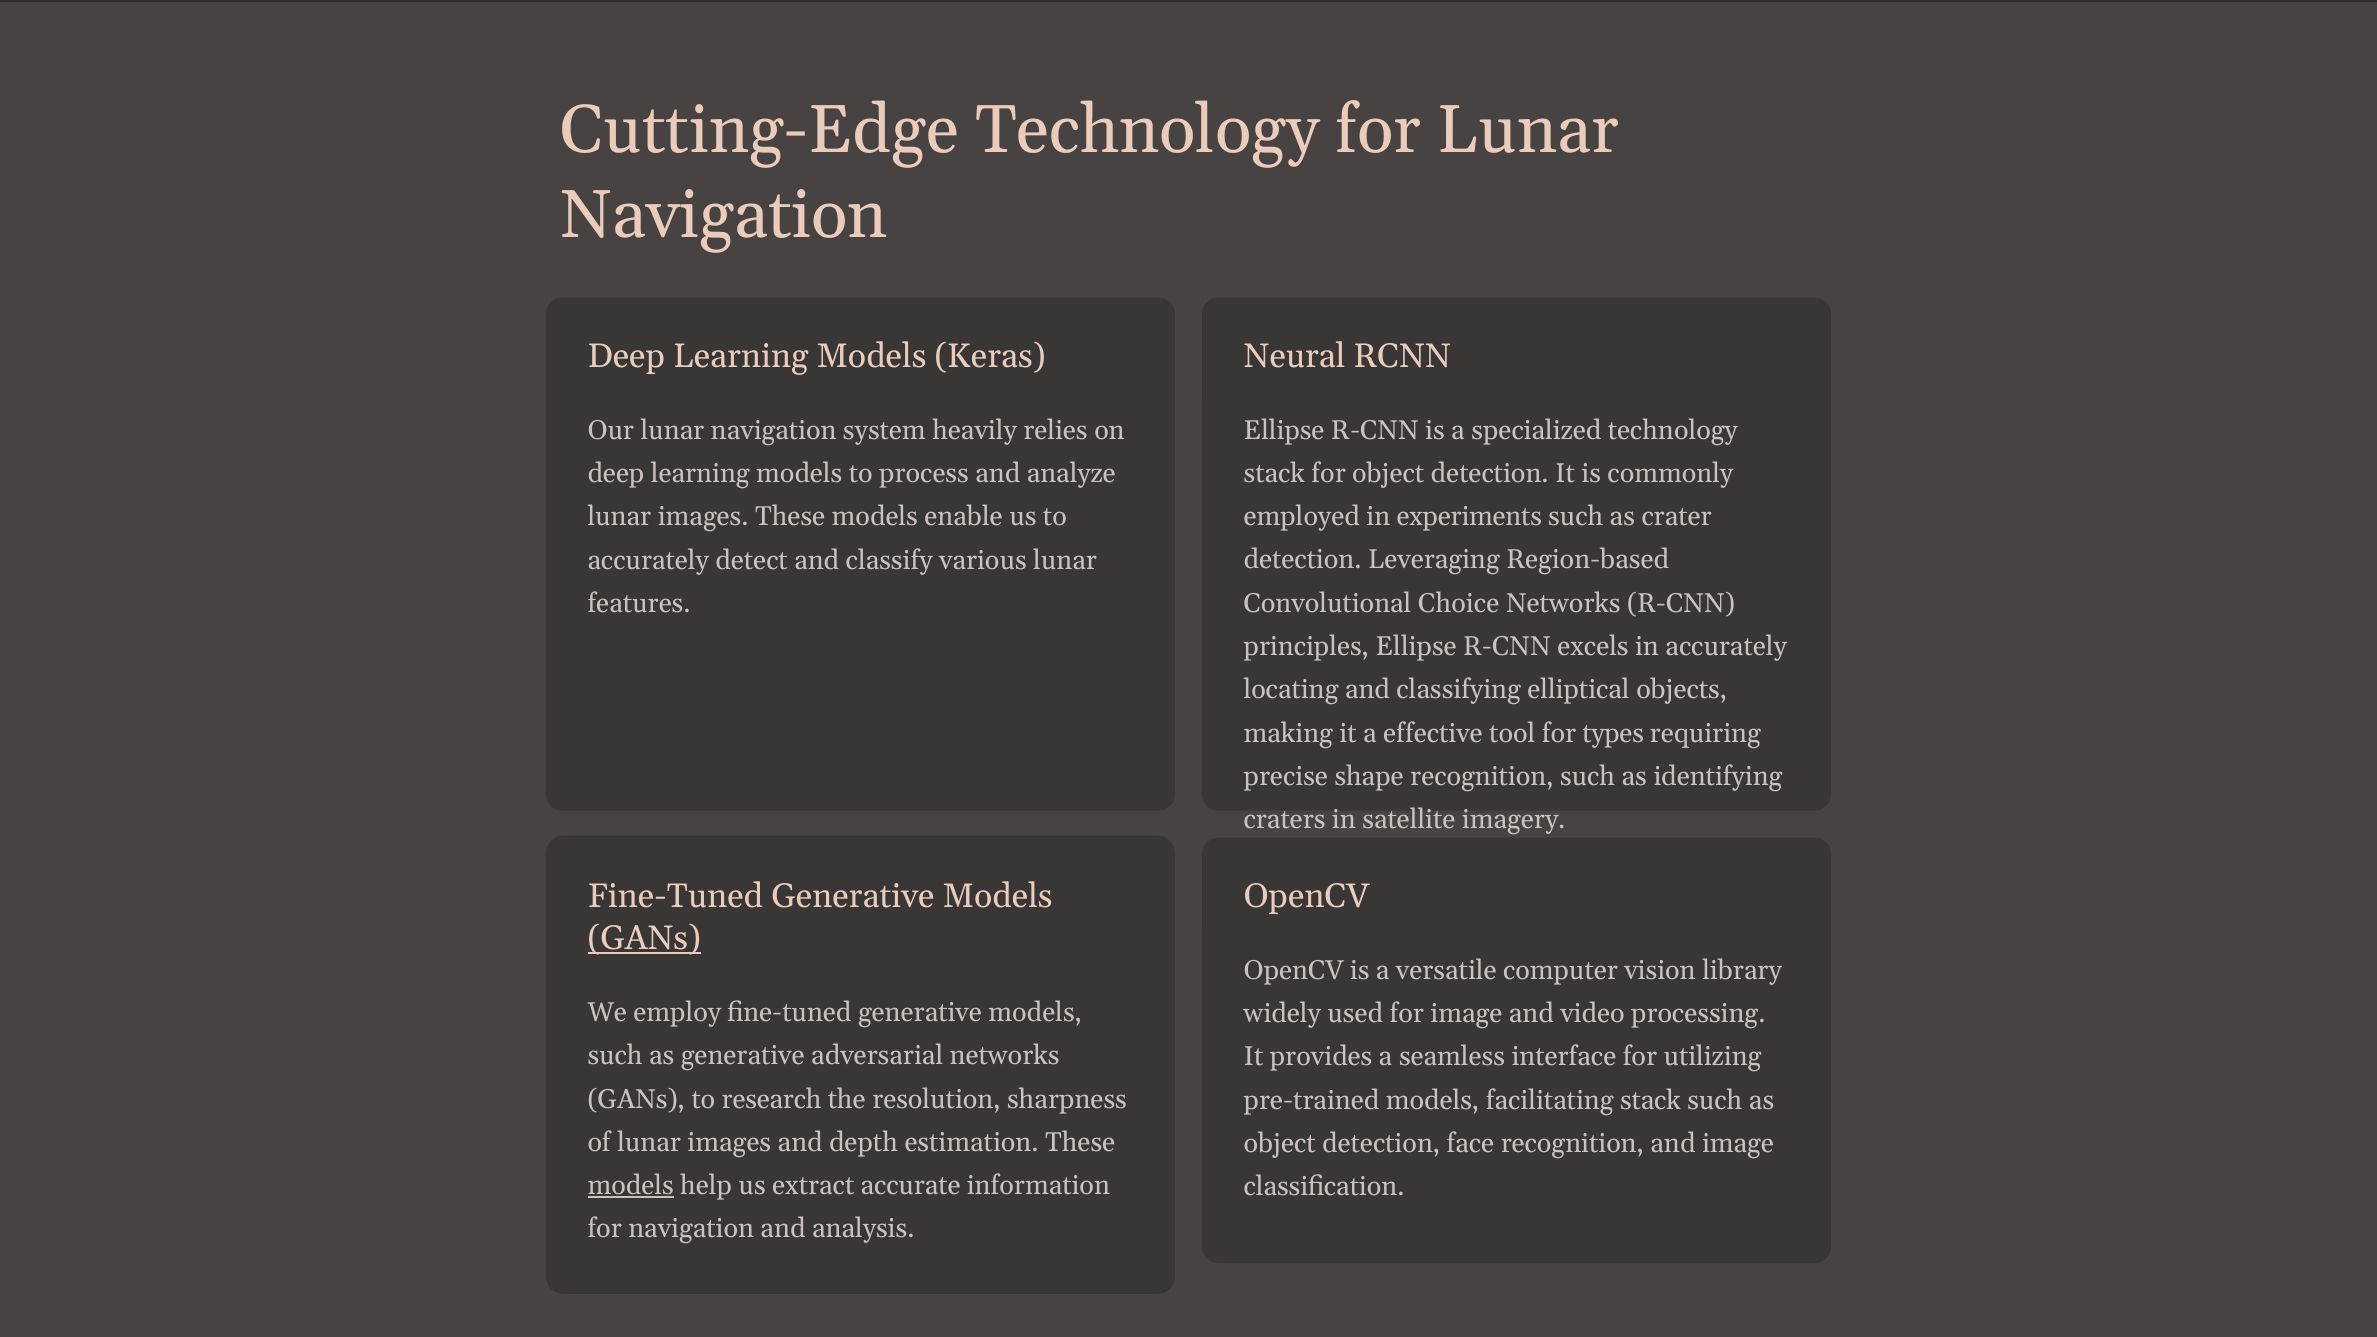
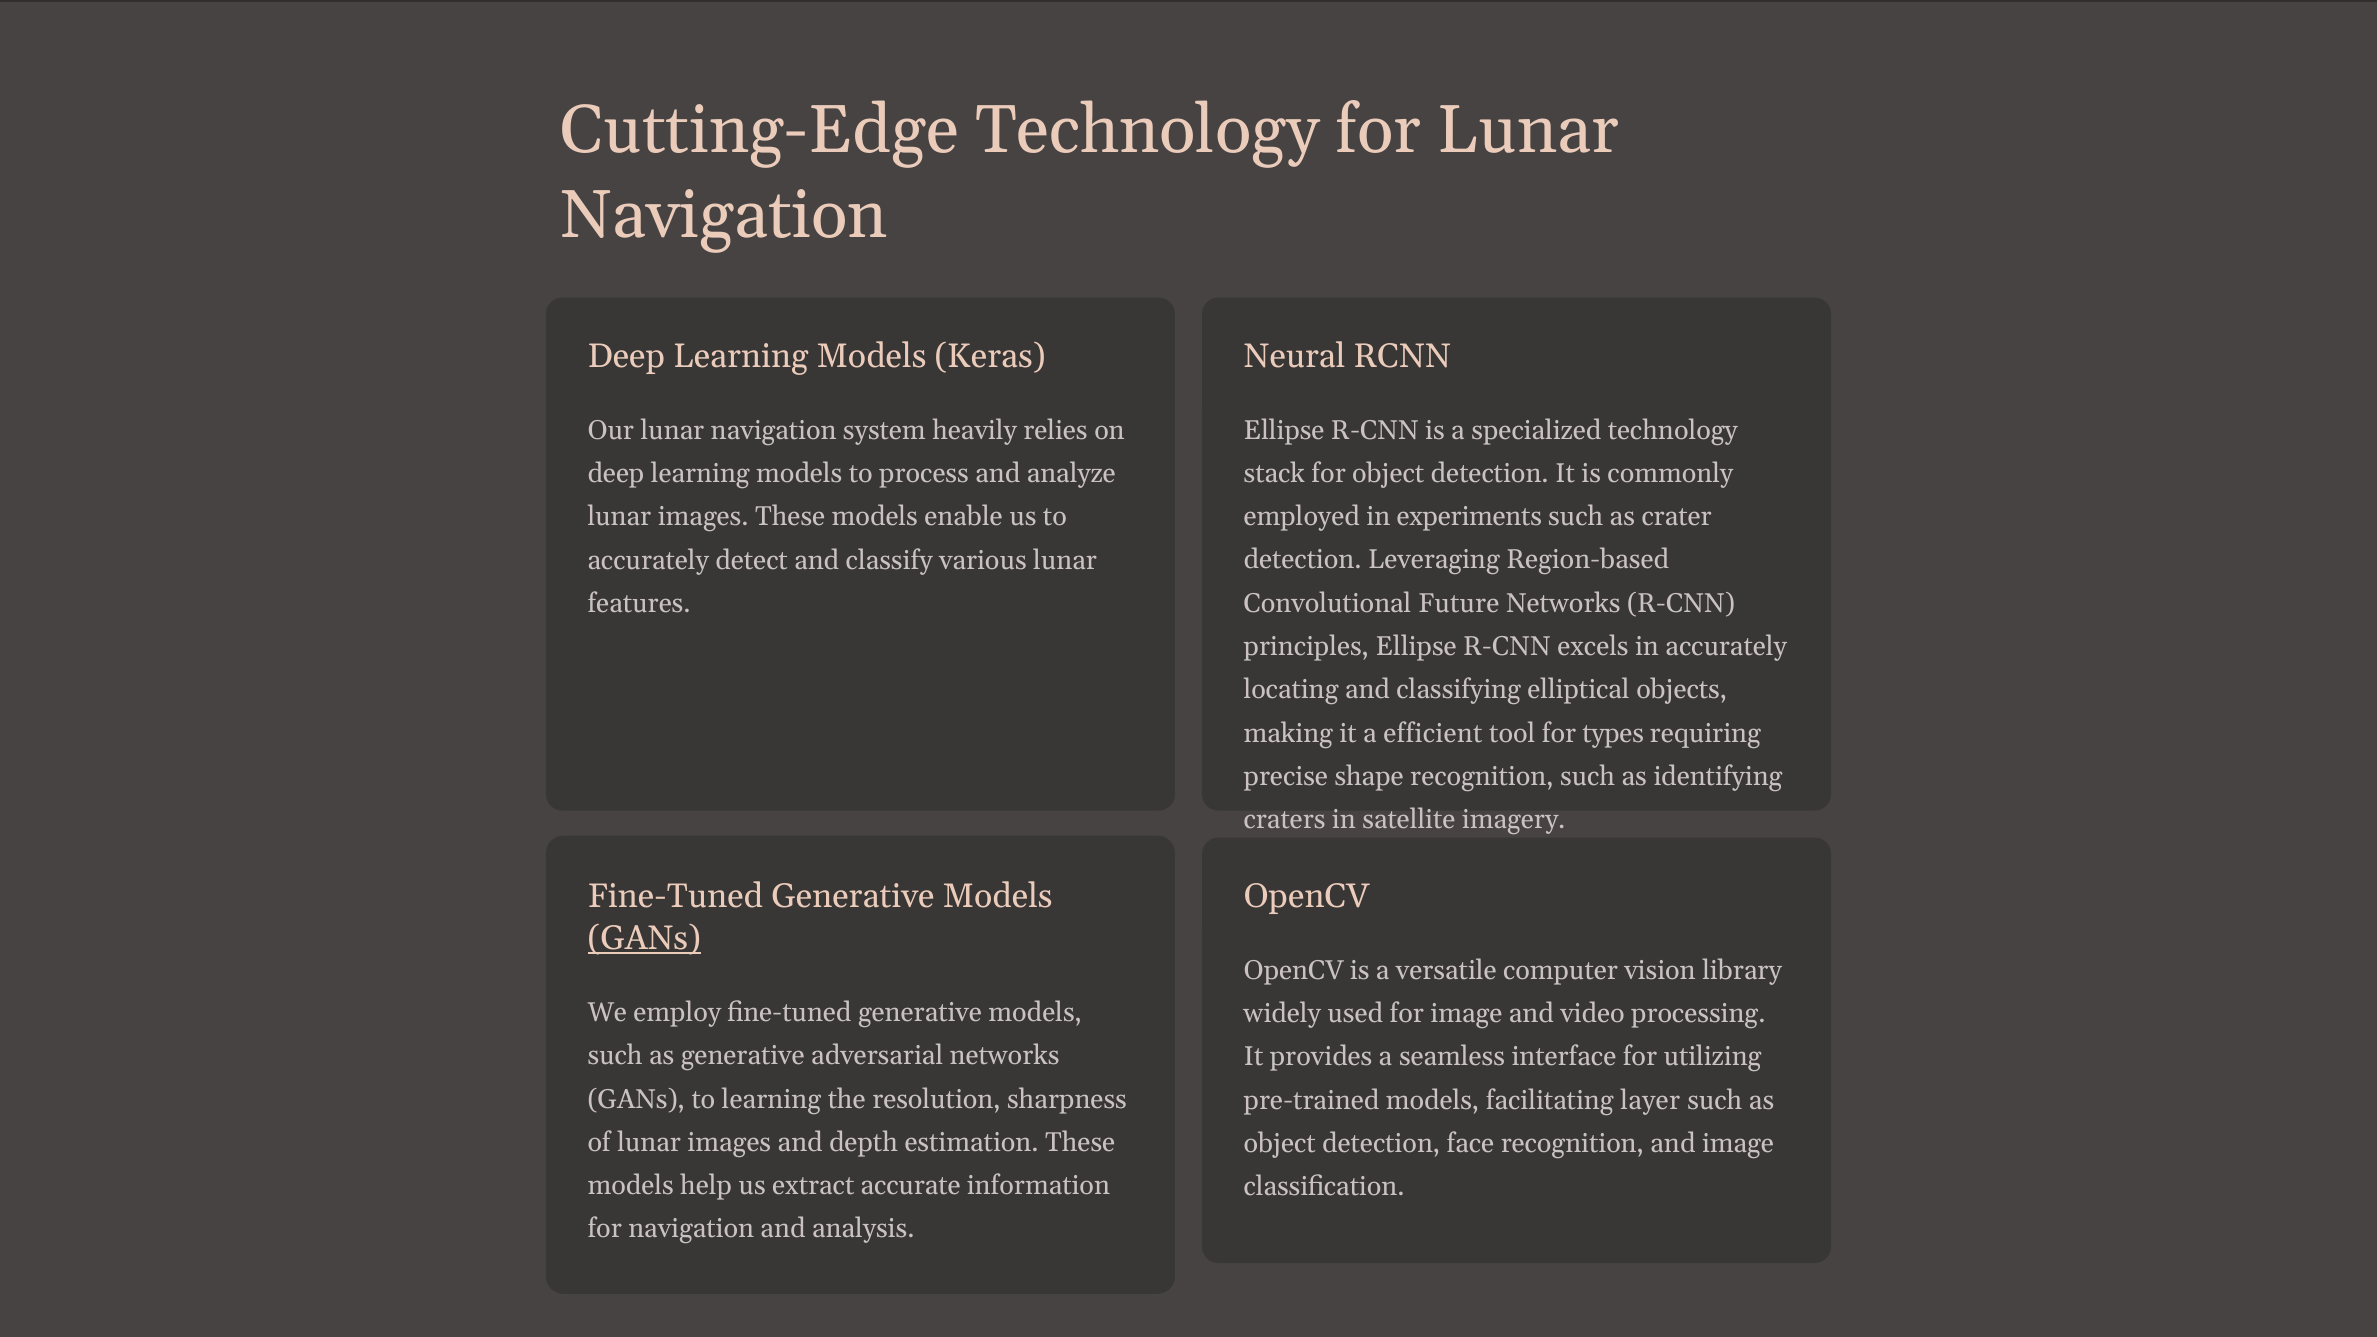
Choice: Choice -> Future (1459, 603)
effective: effective -> efficient (1433, 733)
to research: research -> learning (771, 1099)
facilitating stack: stack -> layer (1650, 1100)
models underline: present -> none (631, 1186)
